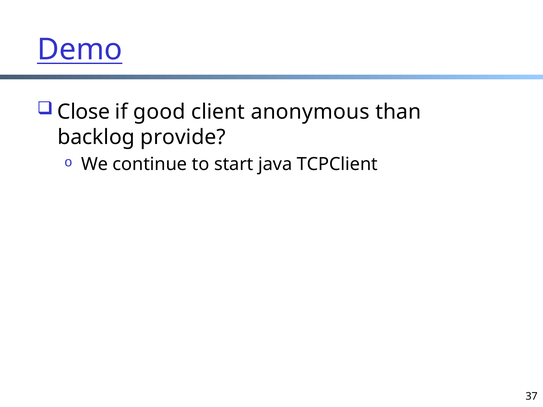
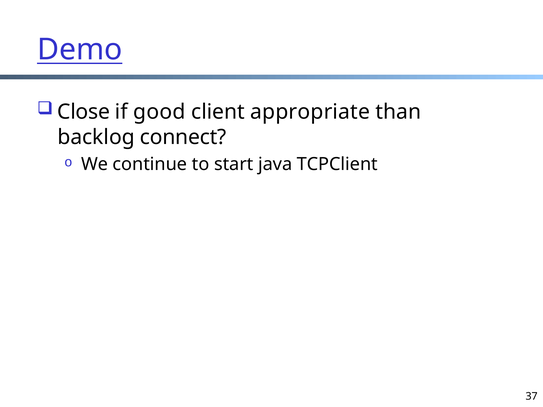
anonymous: anonymous -> appropriate (310, 112)
provide: provide -> connect (183, 137)
